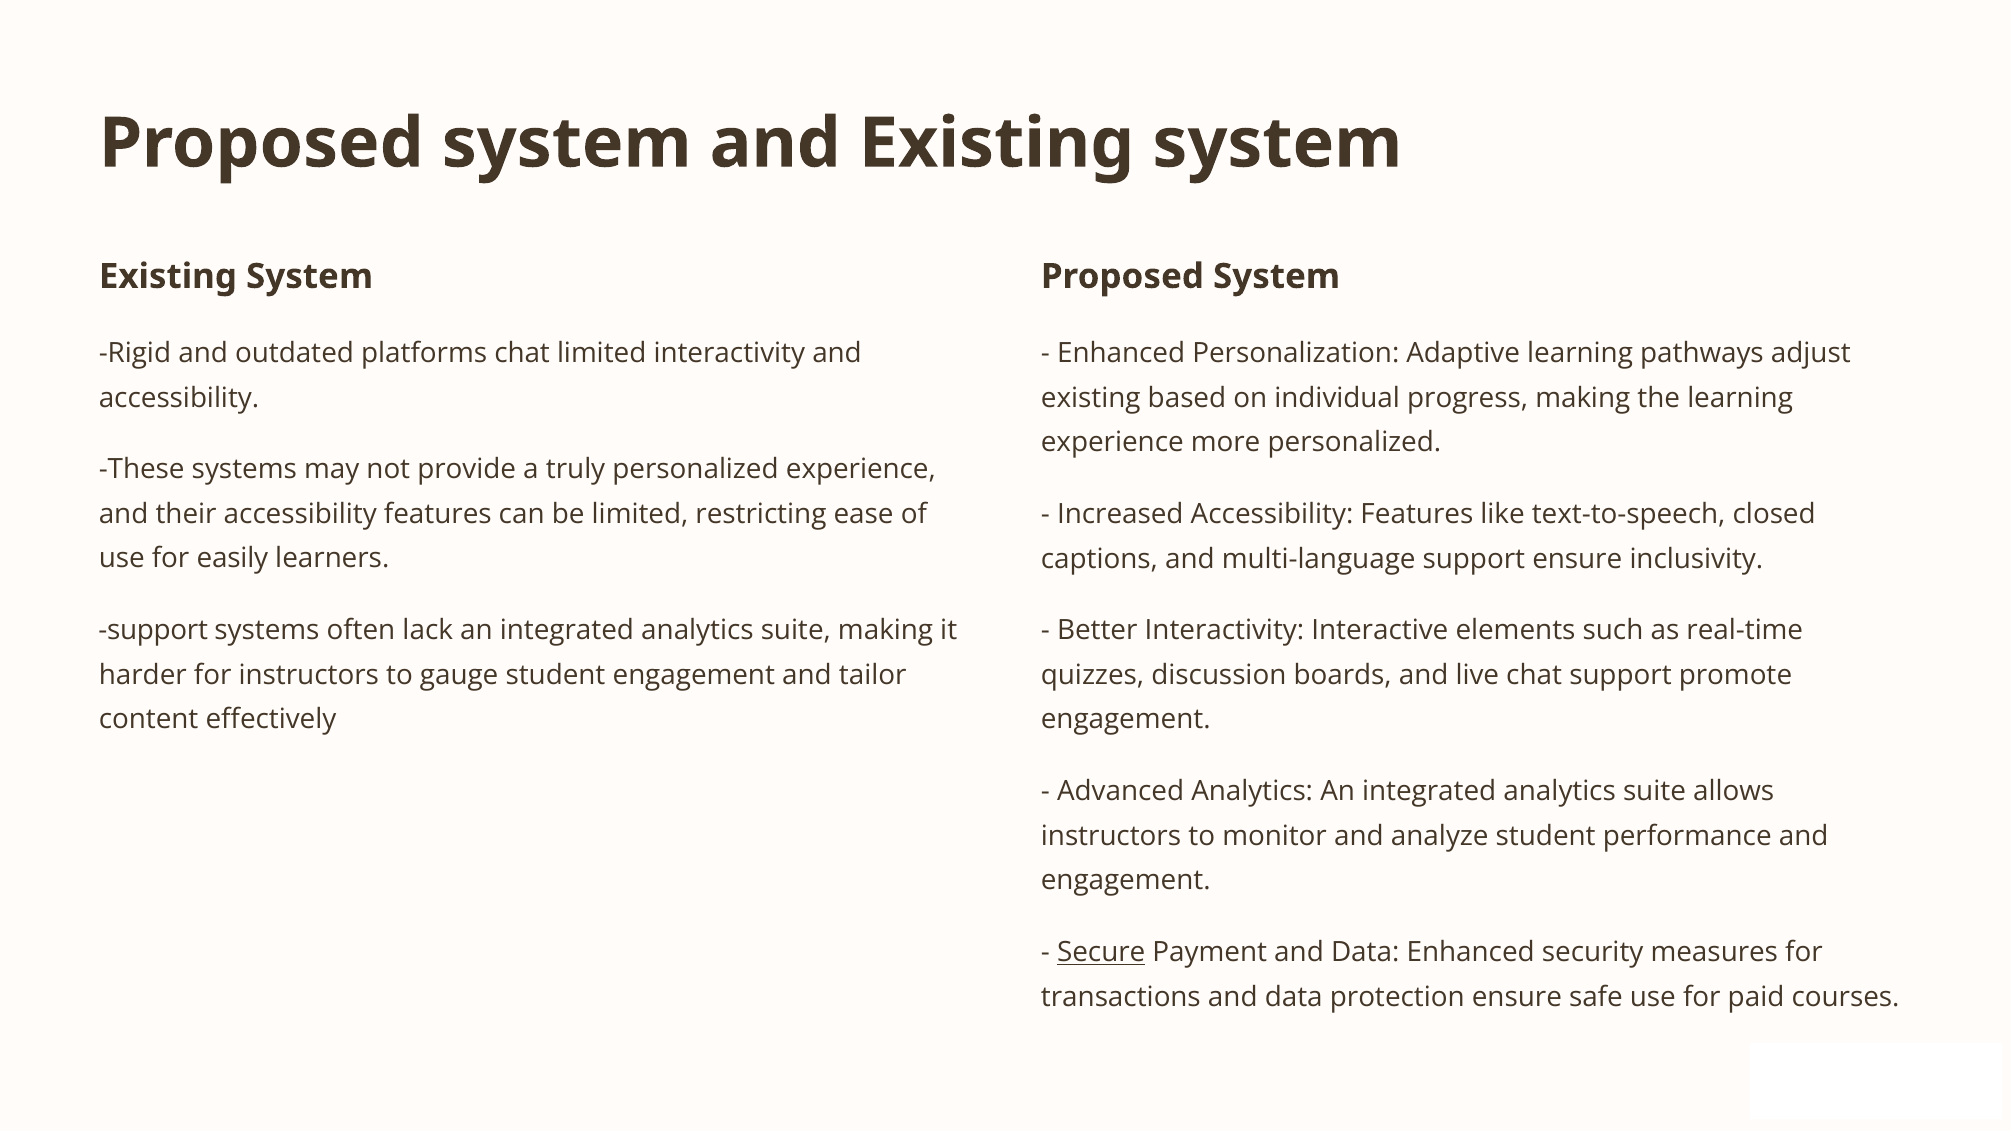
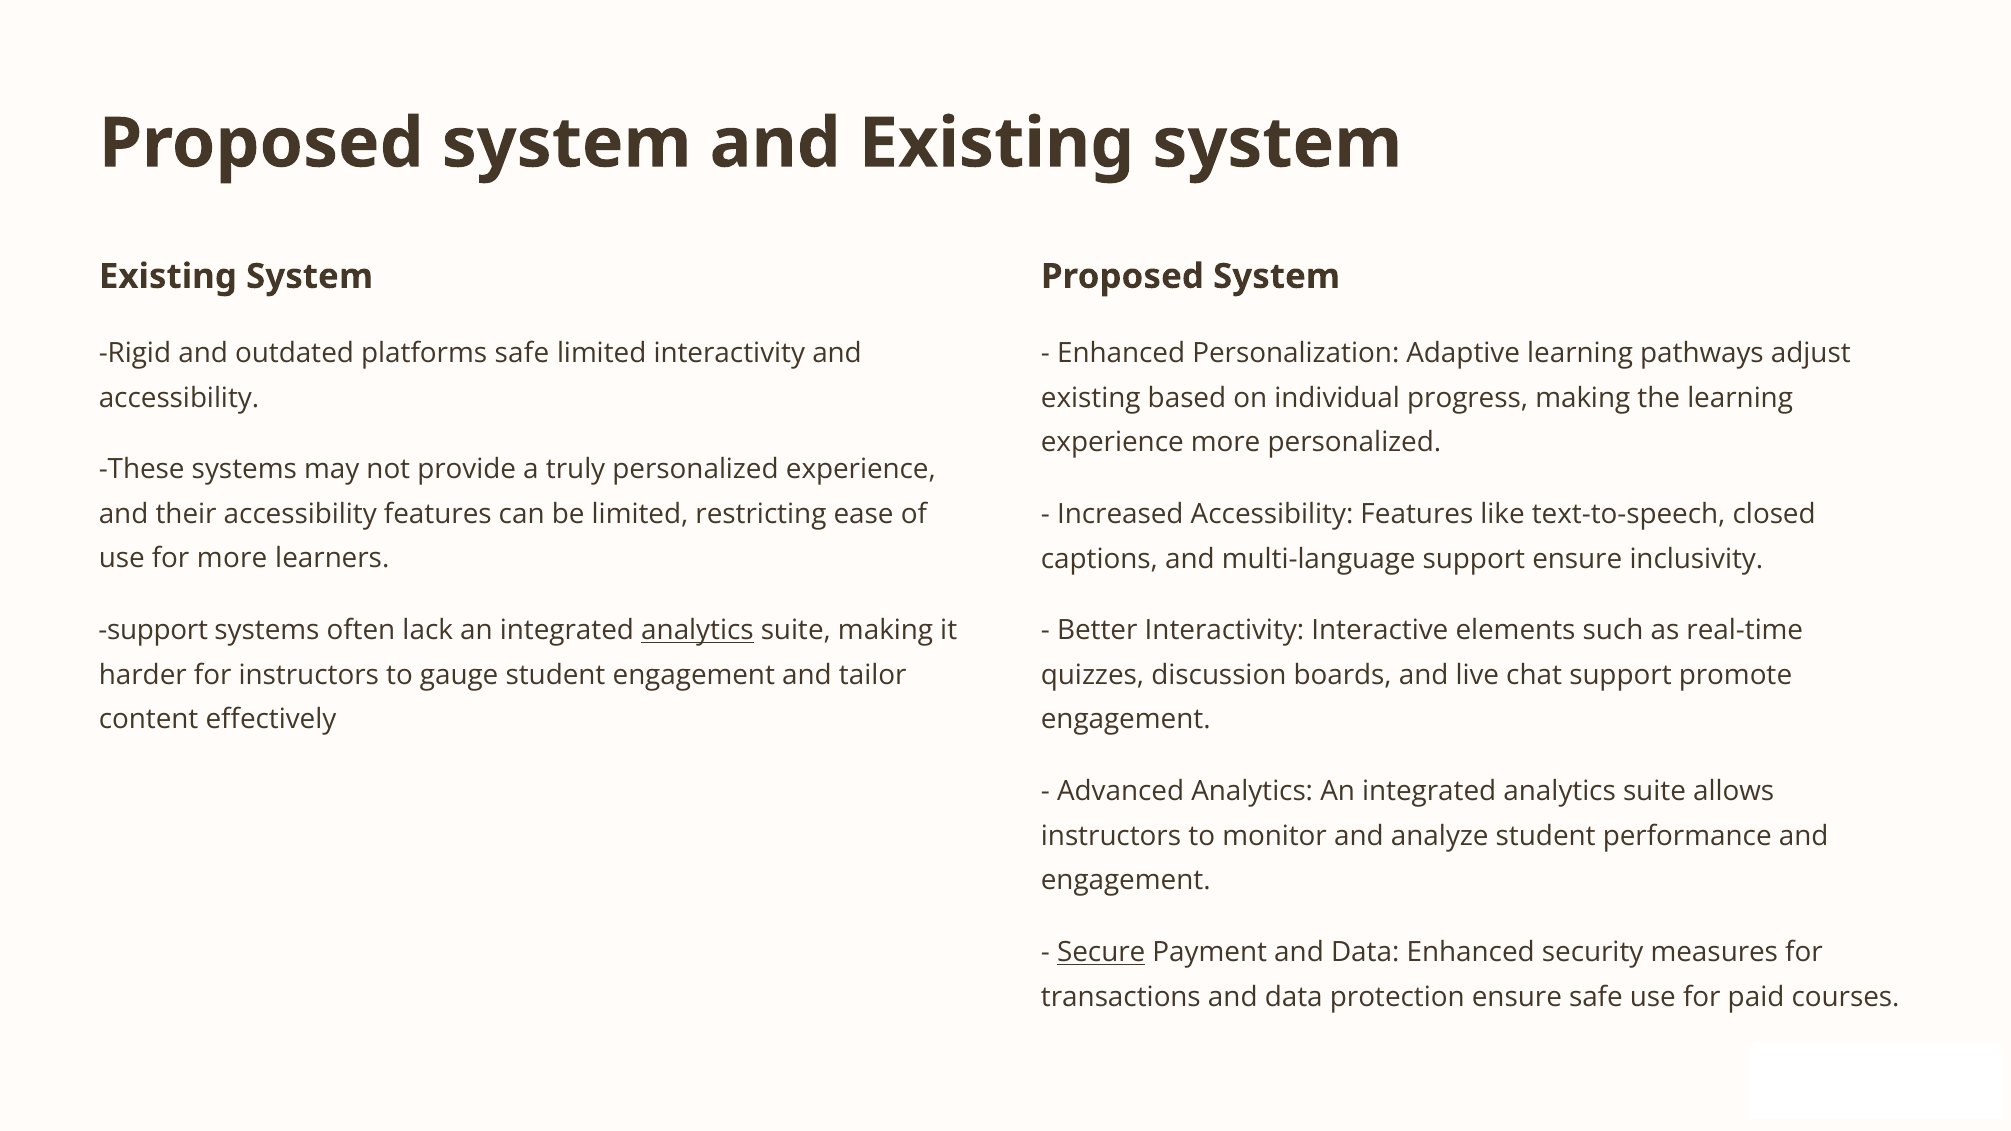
platforms chat: chat -> safe (522, 353)
for easily: easily -> more (232, 558)
analytics underline: none -> present (697, 630)
